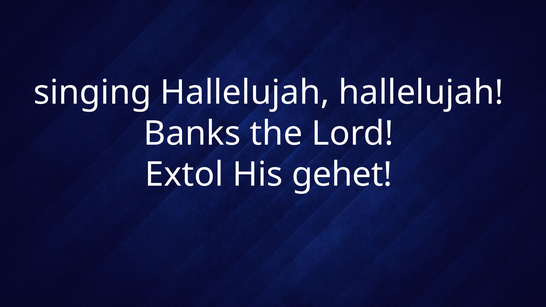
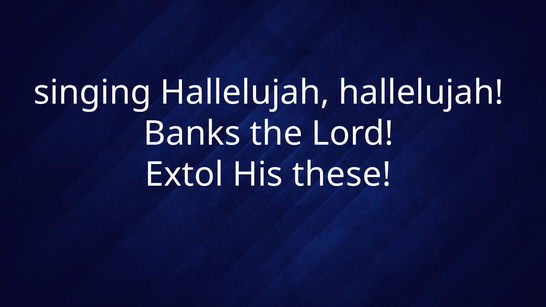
gehet: gehet -> these (342, 175)
